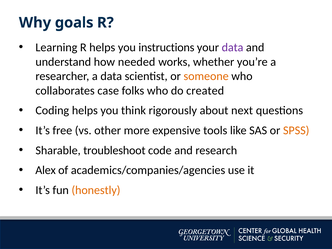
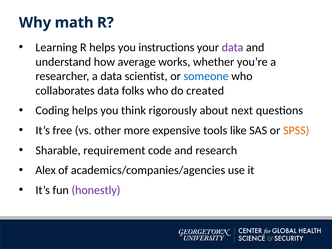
goals: goals -> math (74, 23)
needed: needed -> average (137, 62)
someone colour: orange -> blue (206, 76)
collaborates case: case -> data (108, 91)
troubleshoot: troubleshoot -> requirement (114, 150)
honestly colour: orange -> purple (96, 190)
